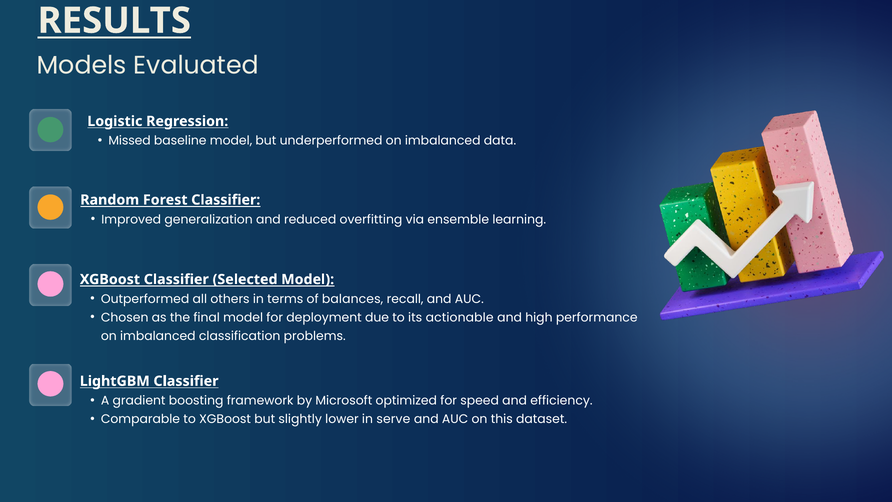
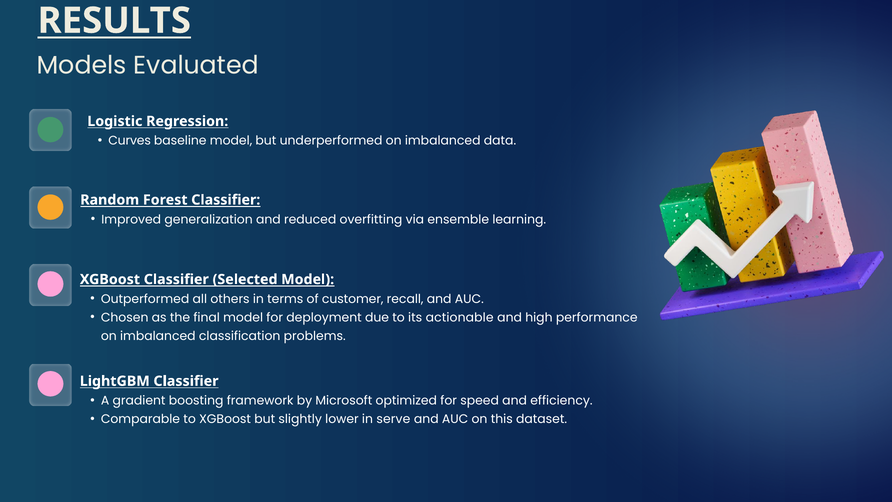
Missed: Missed -> Curves (130, 141)
balances: balances -> customer (353, 299)
